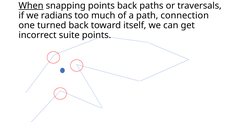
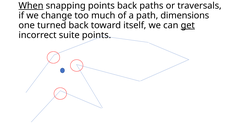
radians: radians -> change (57, 15)
connection: connection -> dimensions (185, 15)
get underline: none -> present (188, 25)
